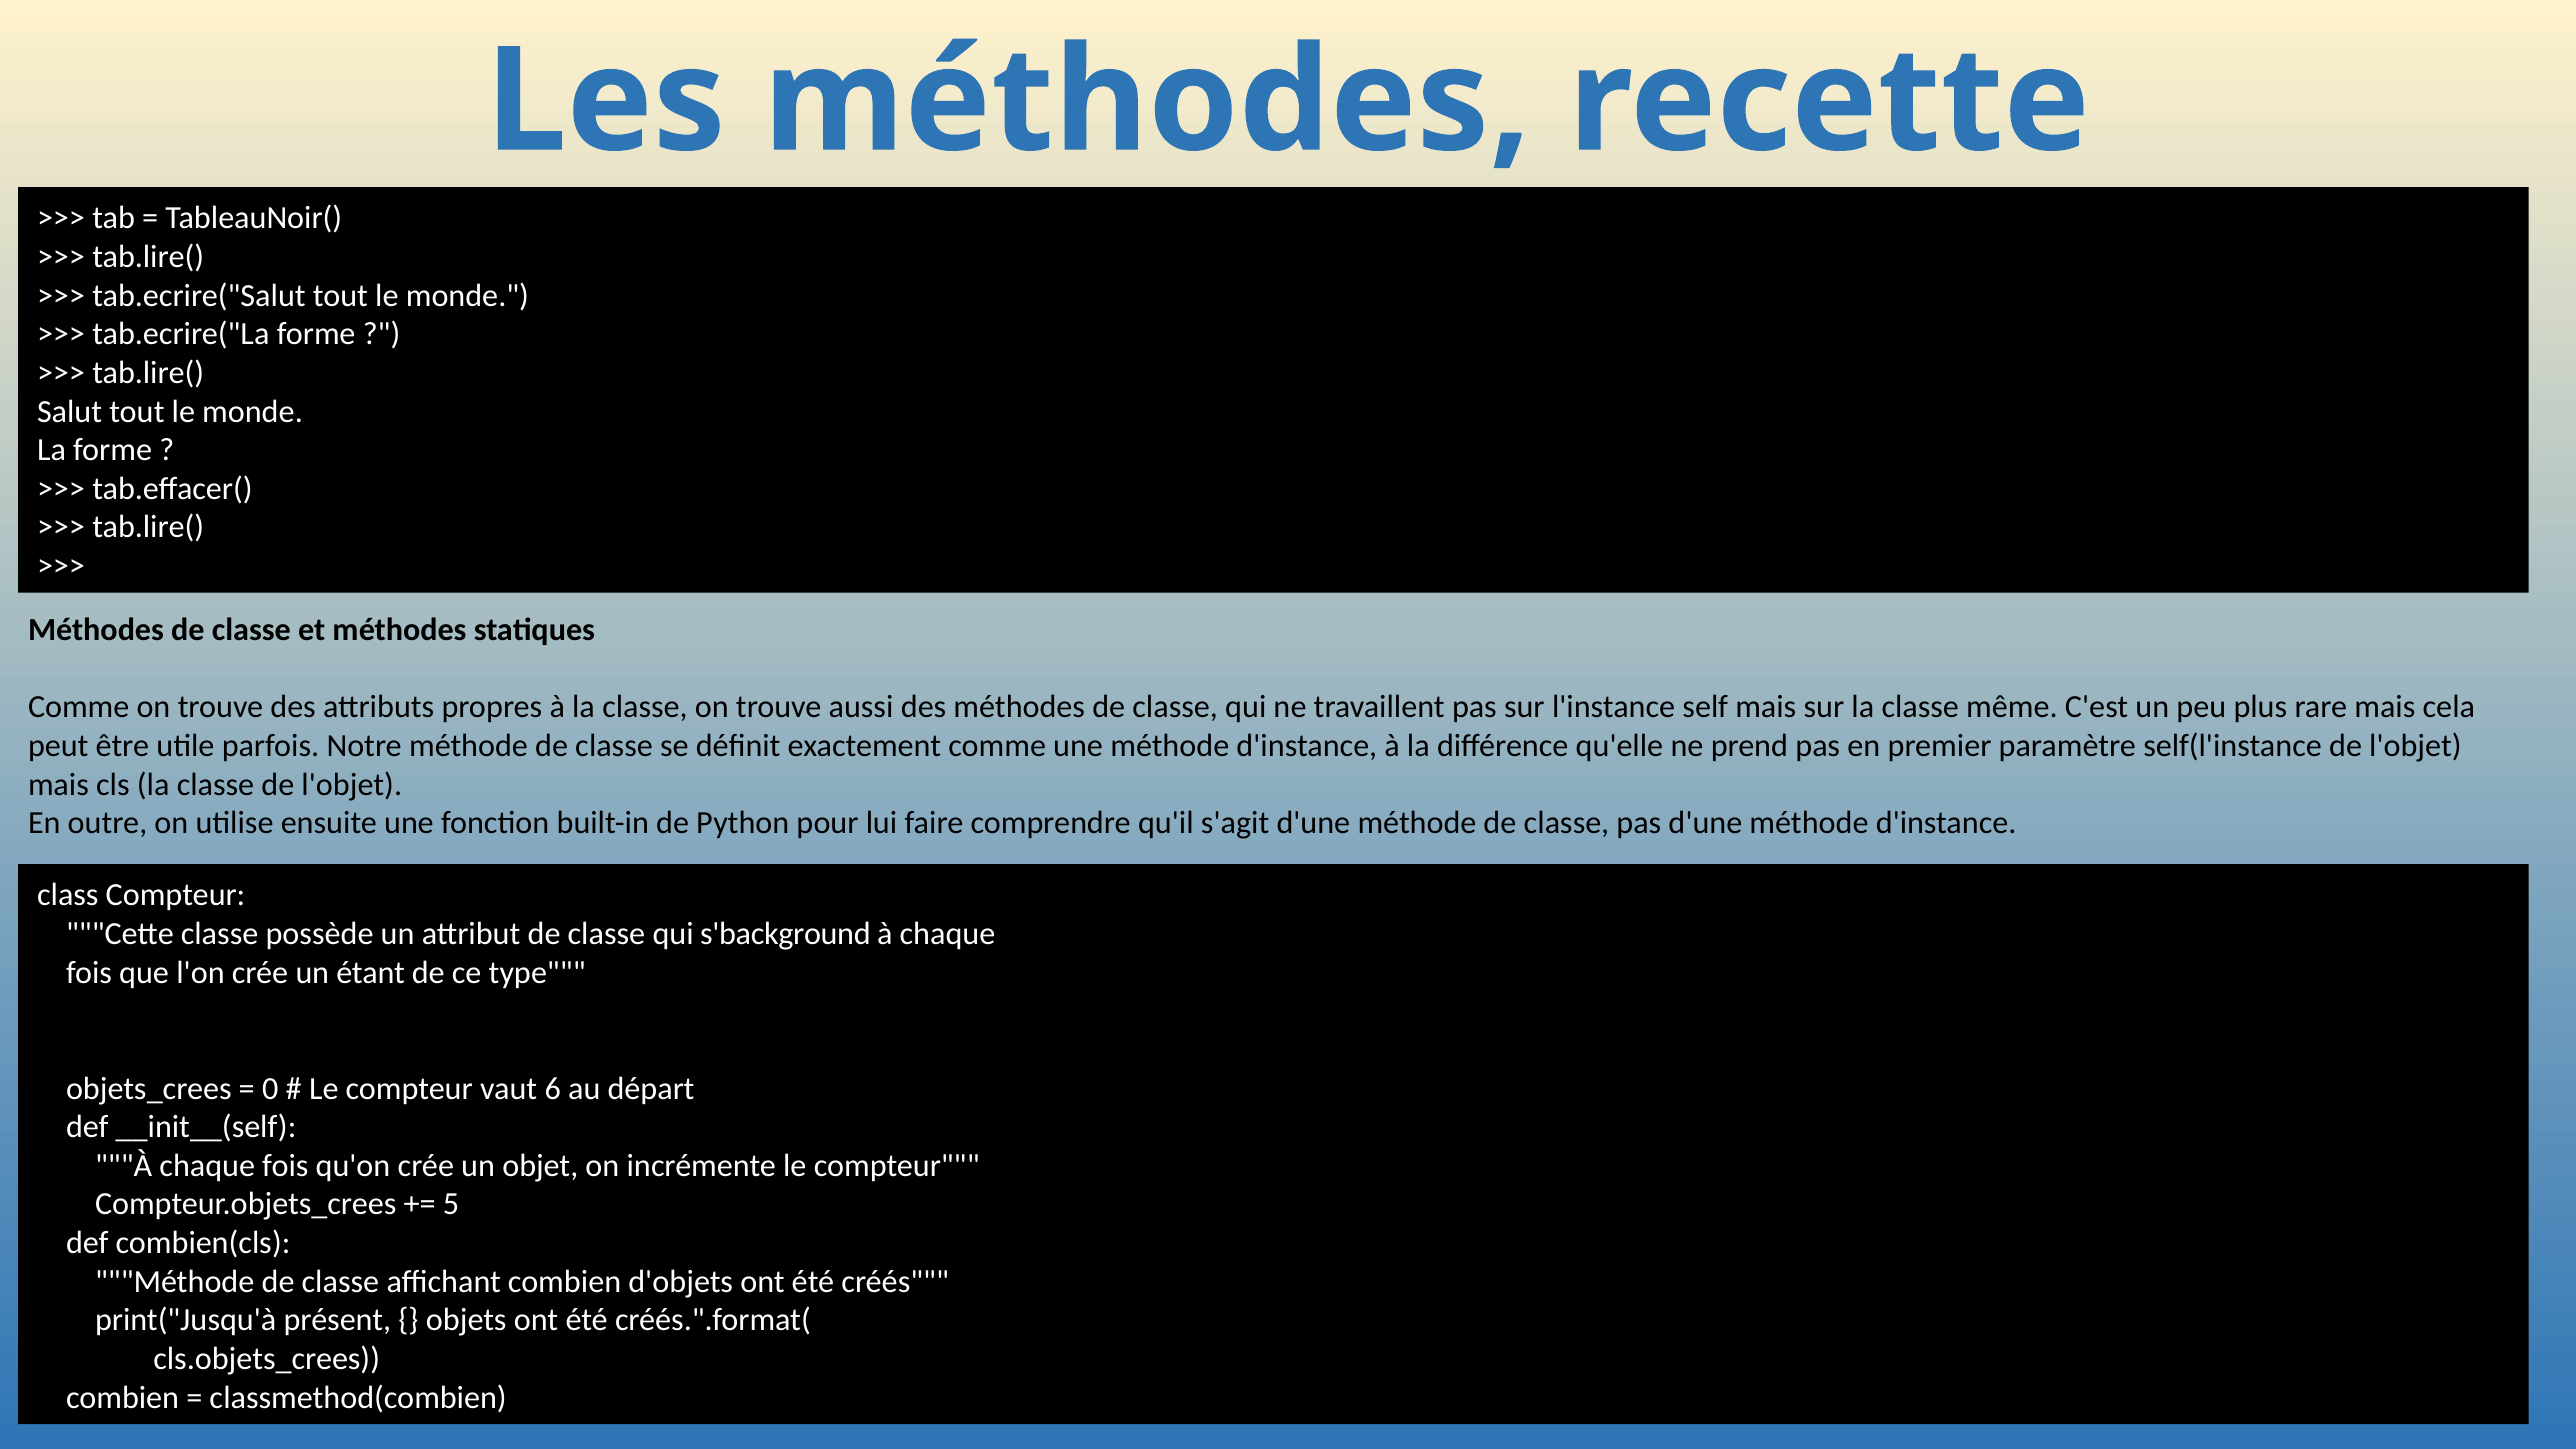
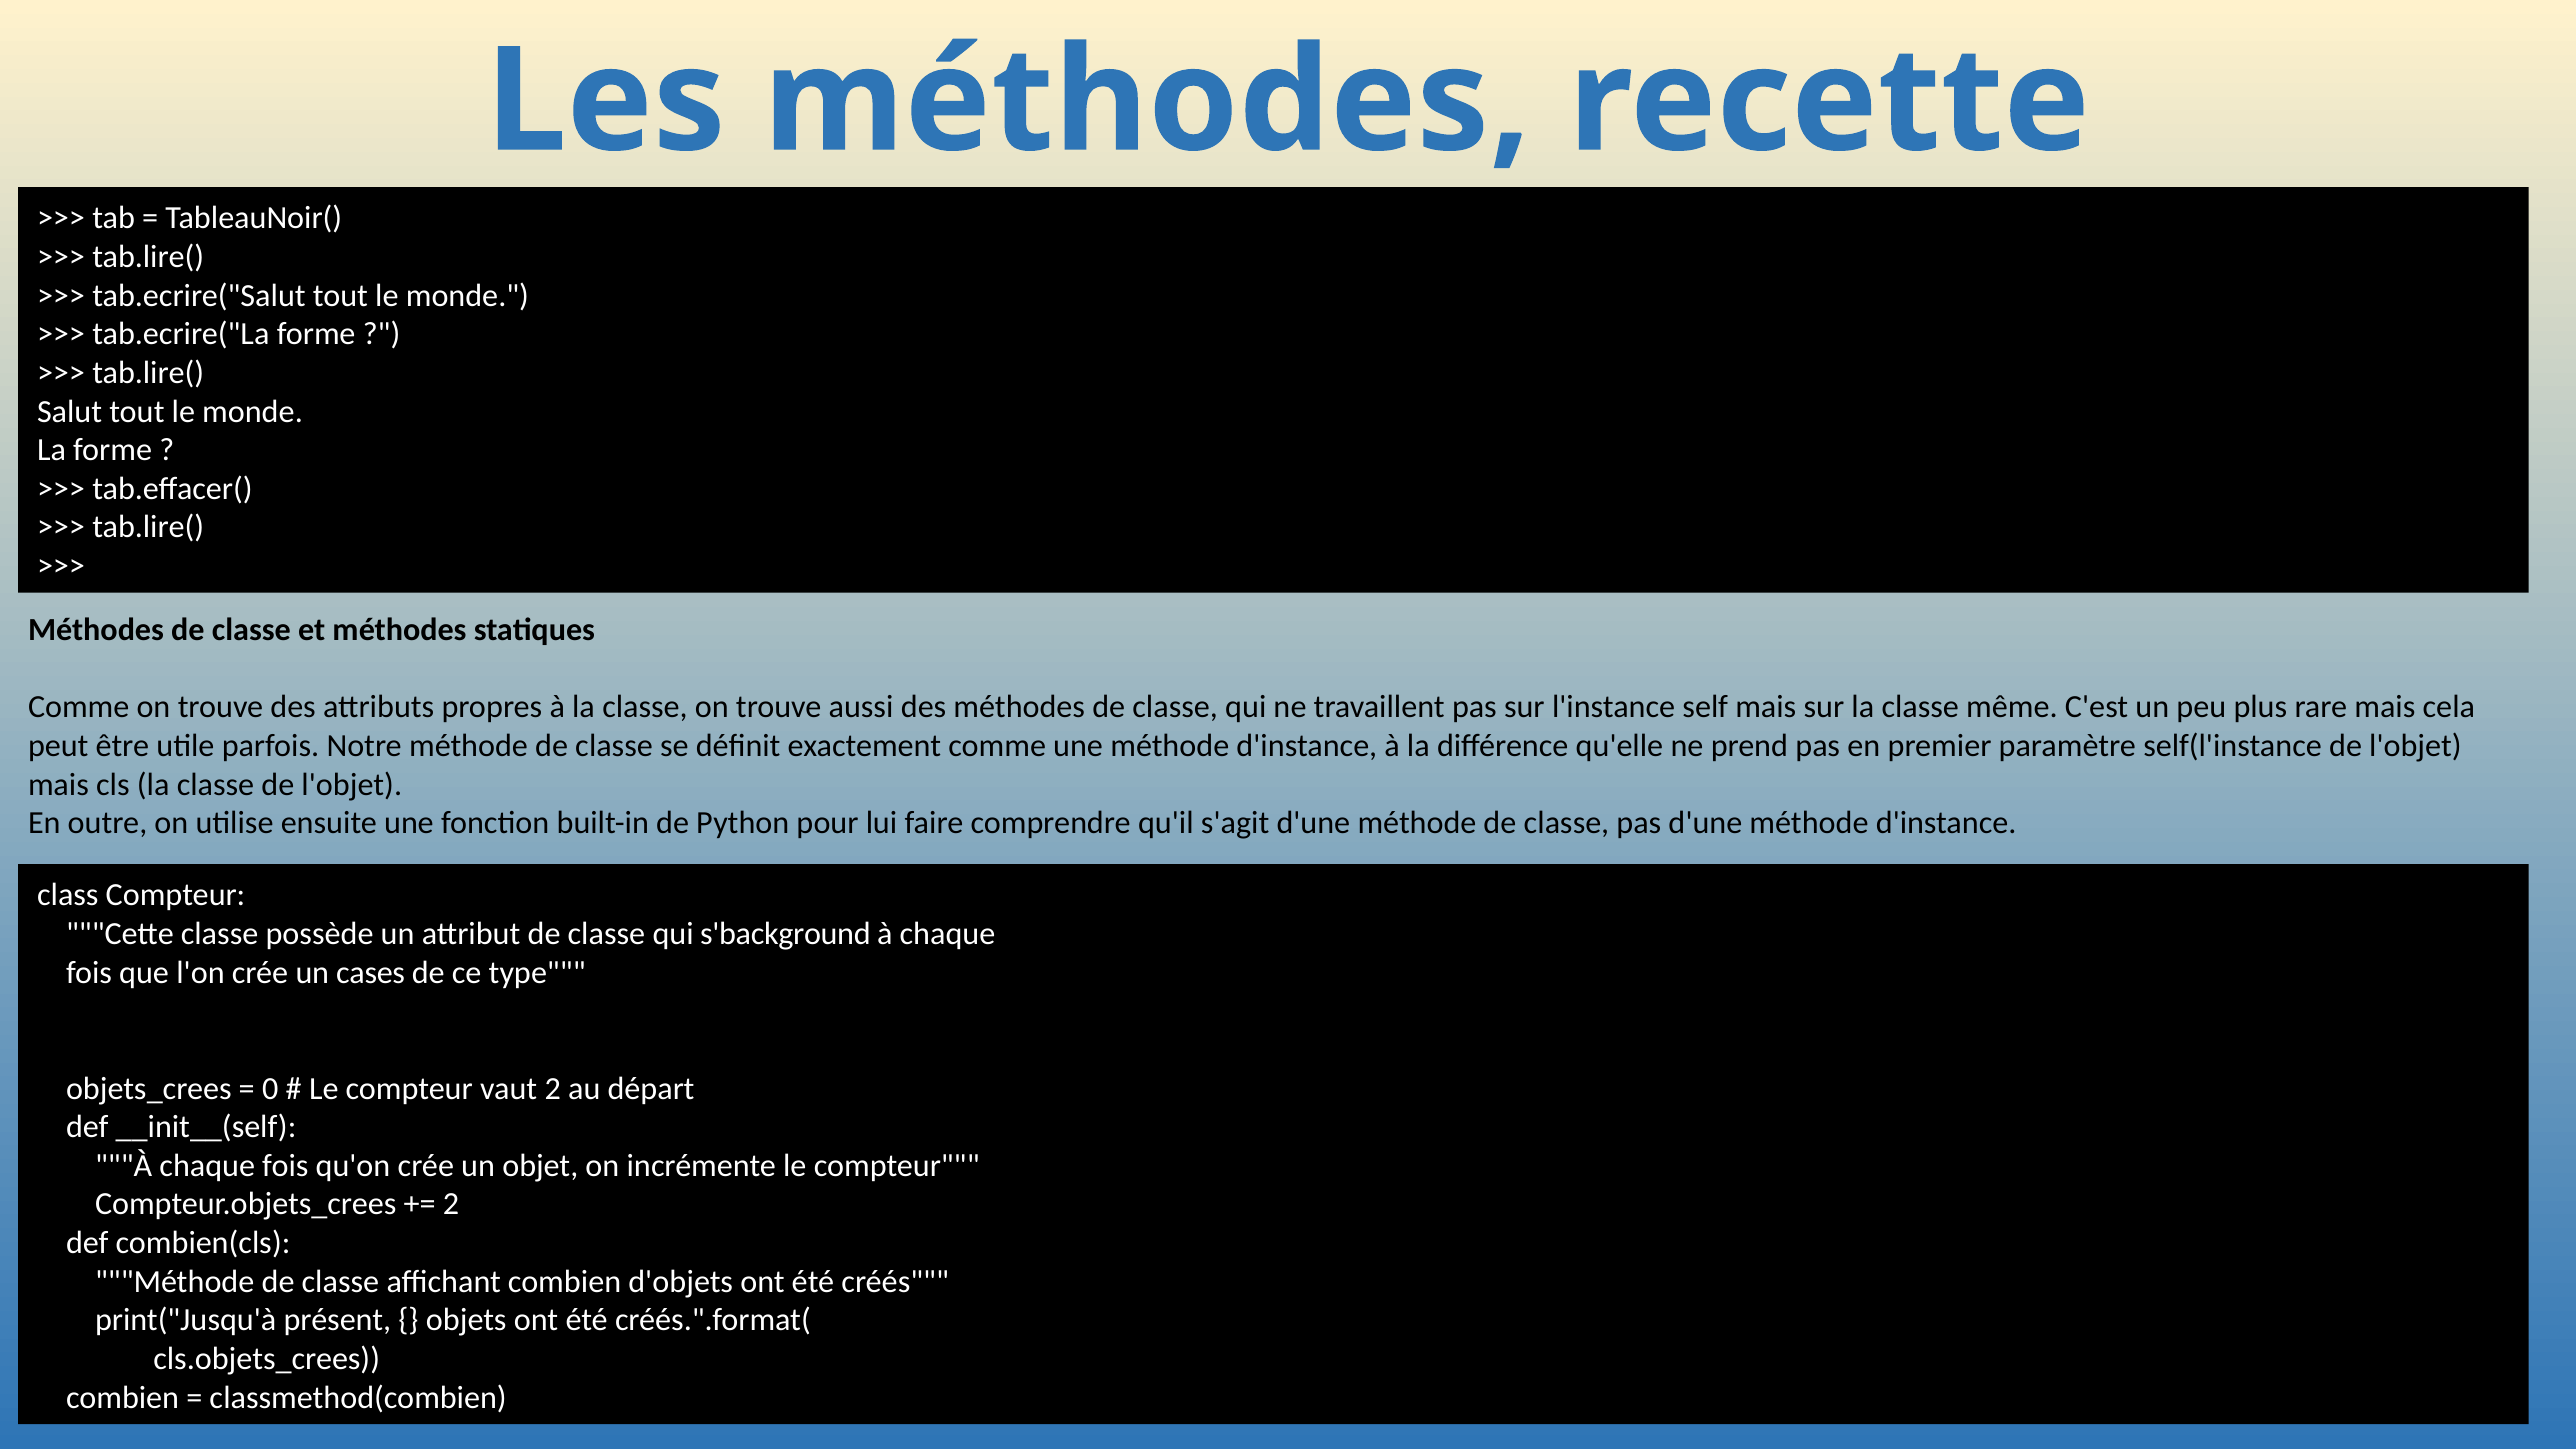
étant: étant -> cases (371, 972)
vaut 6: 6 -> 2 (553, 1088)
5: 5 -> 2 (451, 1204)
